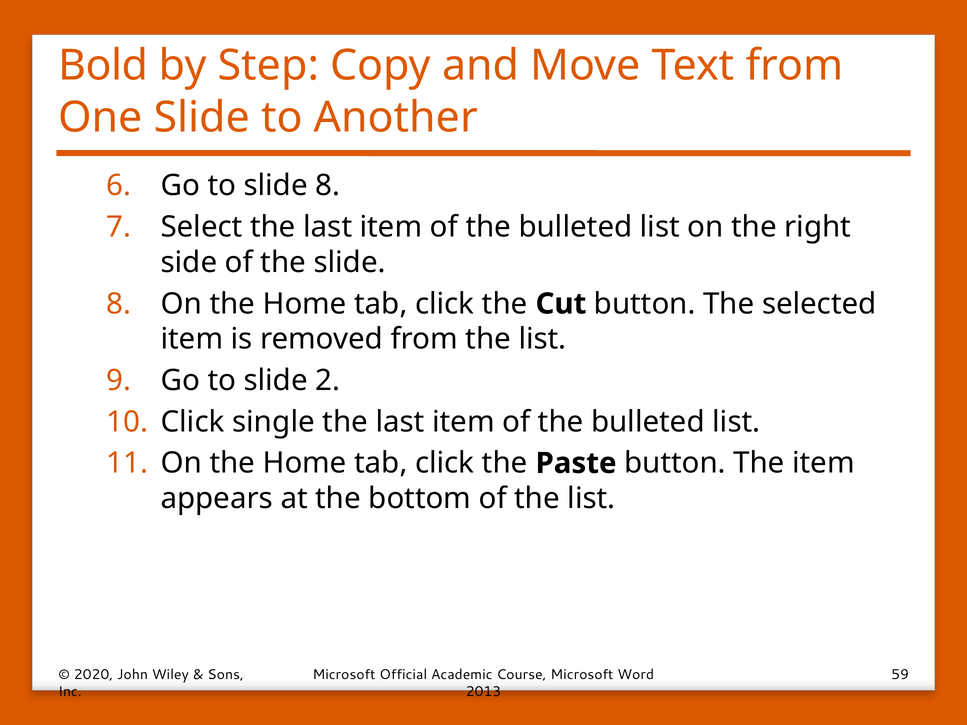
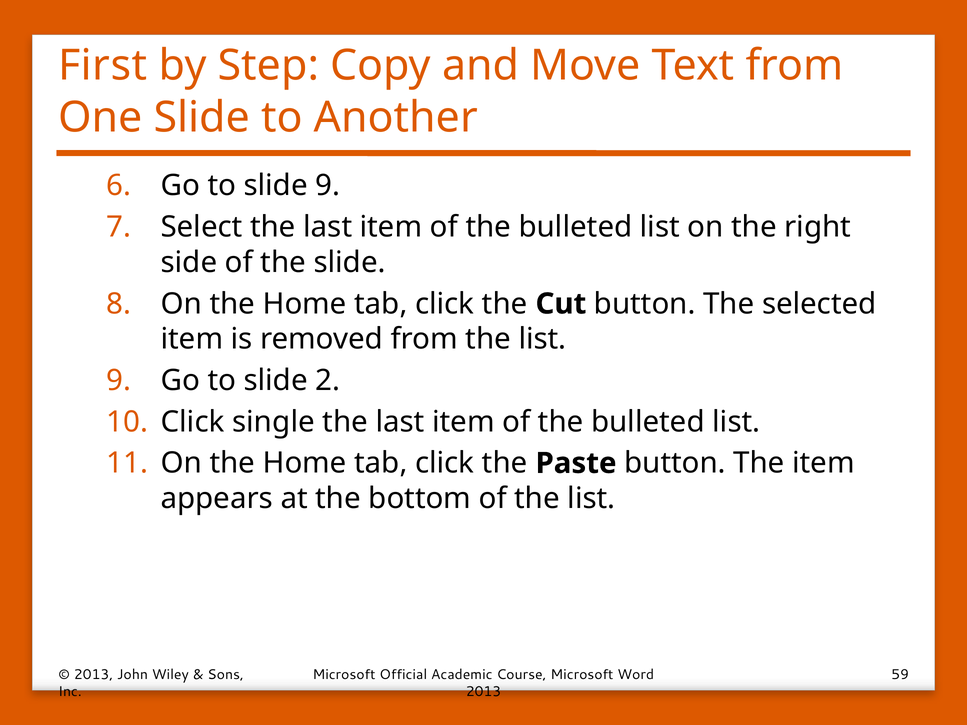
Bold: Bold -> First (103, 66)
to slide 8: 8 -> 9 (328, 186)
2020: 2020 -> 2013 (94, 675)
